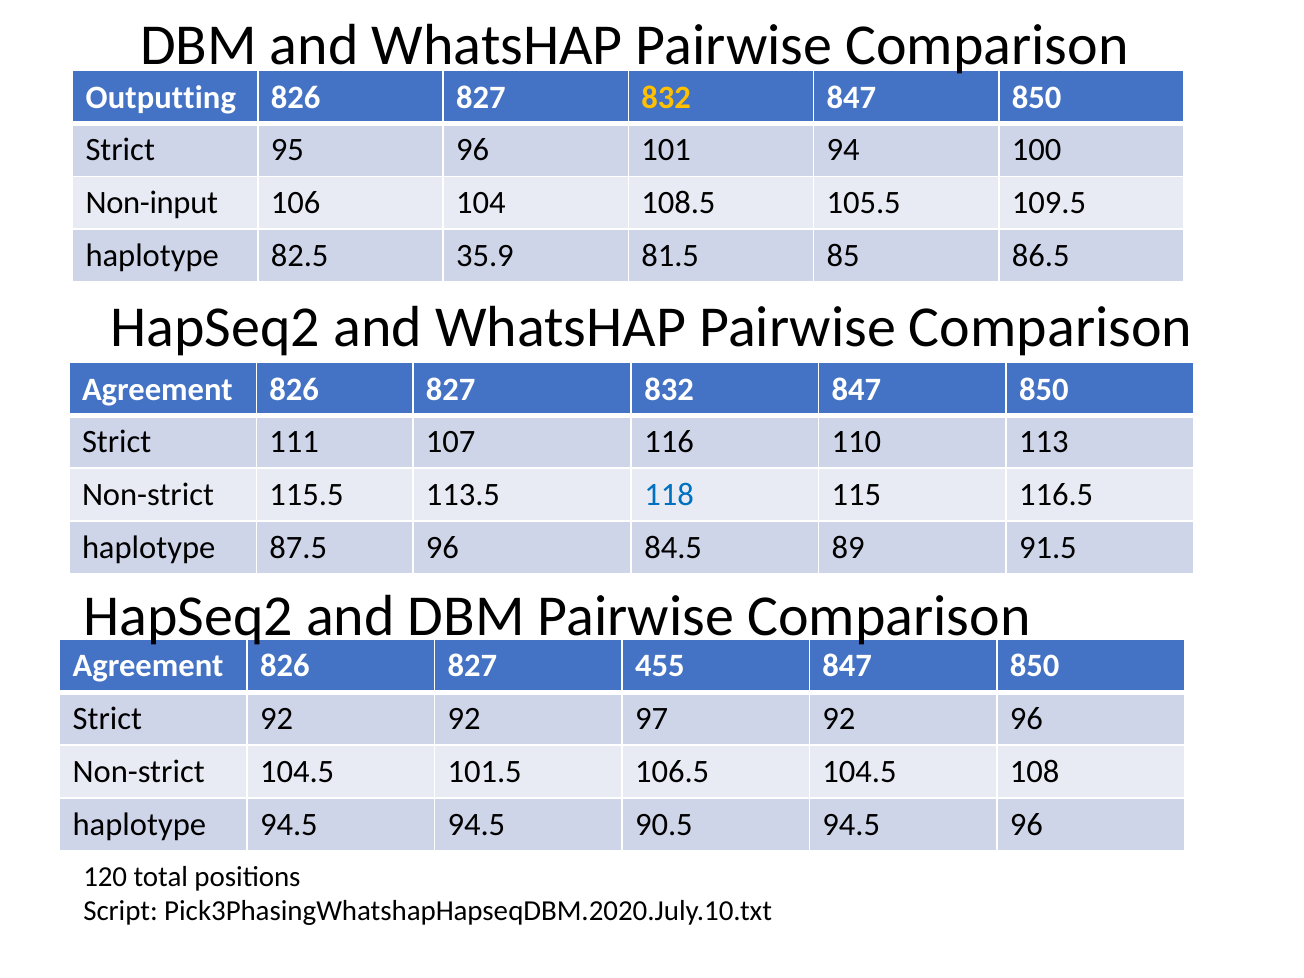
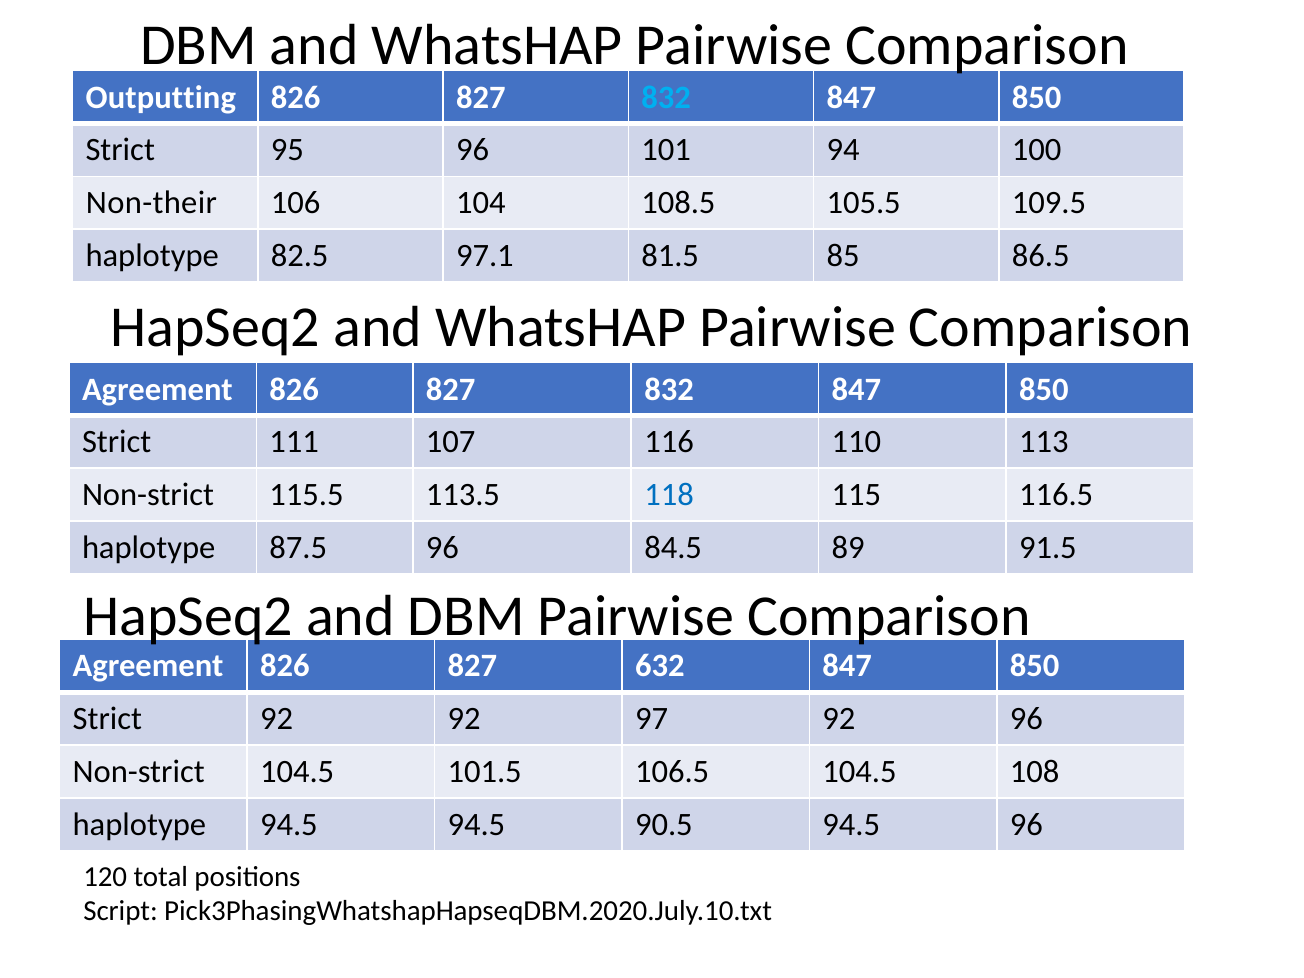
832 colour: yellow -> light blue (666, 97)
Non-input: Non-input -> Non-their (151, 203)
35.9: 35.9 -> 97.1 (485, 256)
455: 455 -> 632 (660, 666)
